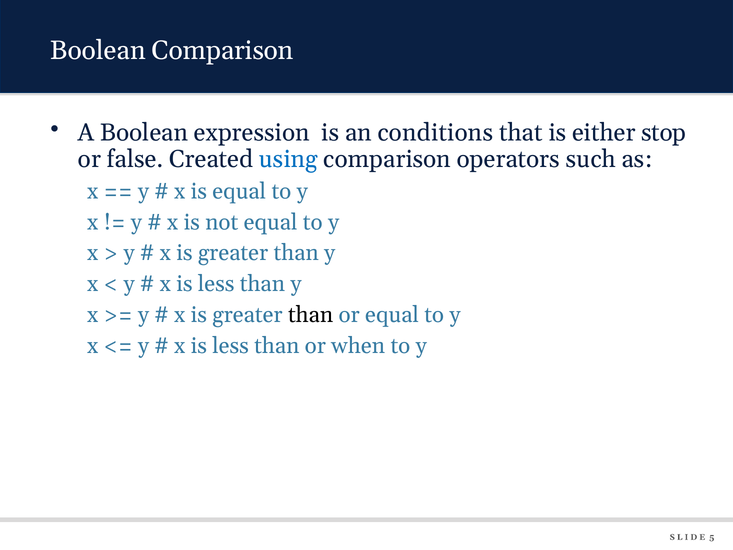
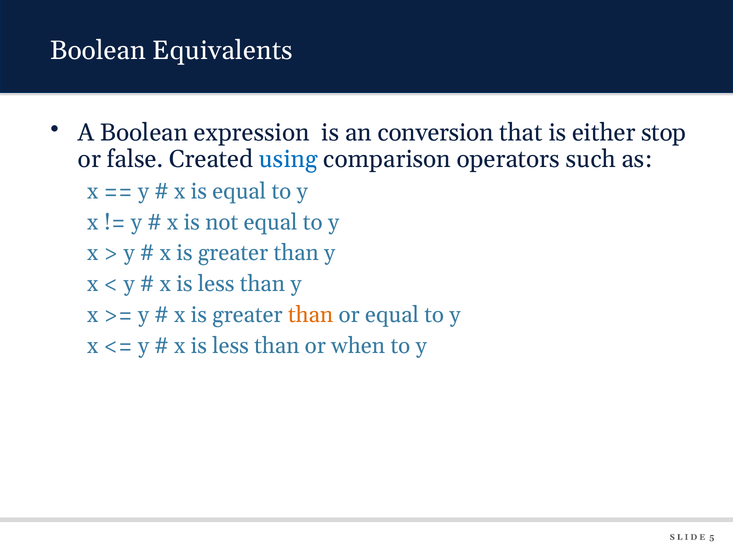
Boolean Comparison: Comparison -> Equivalents (223, 51)
conditions: conditions -> conversion (436, 133)
than colour: black -> orange (311, 315)
